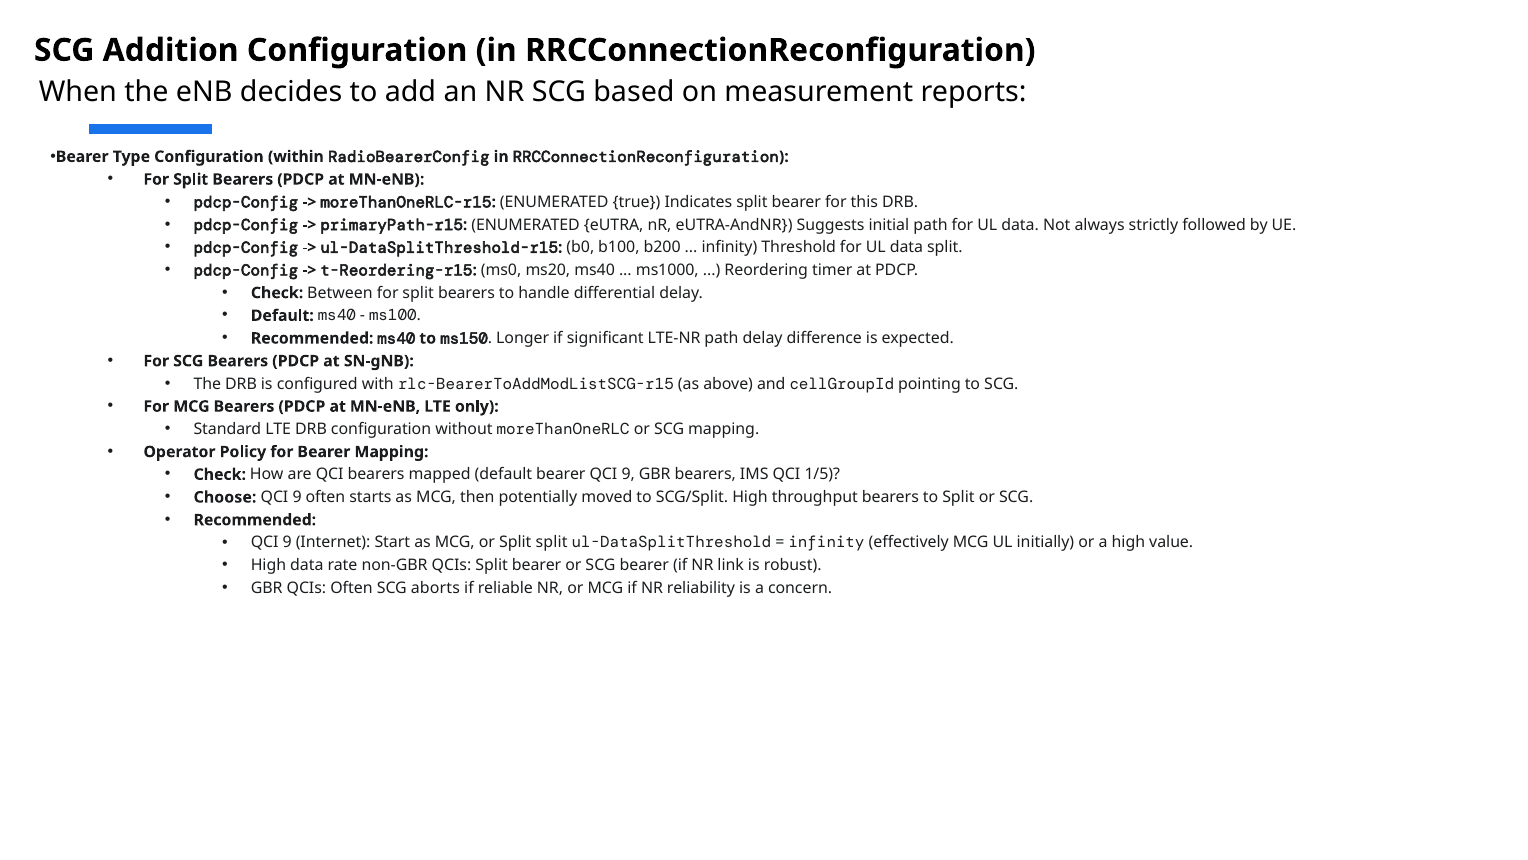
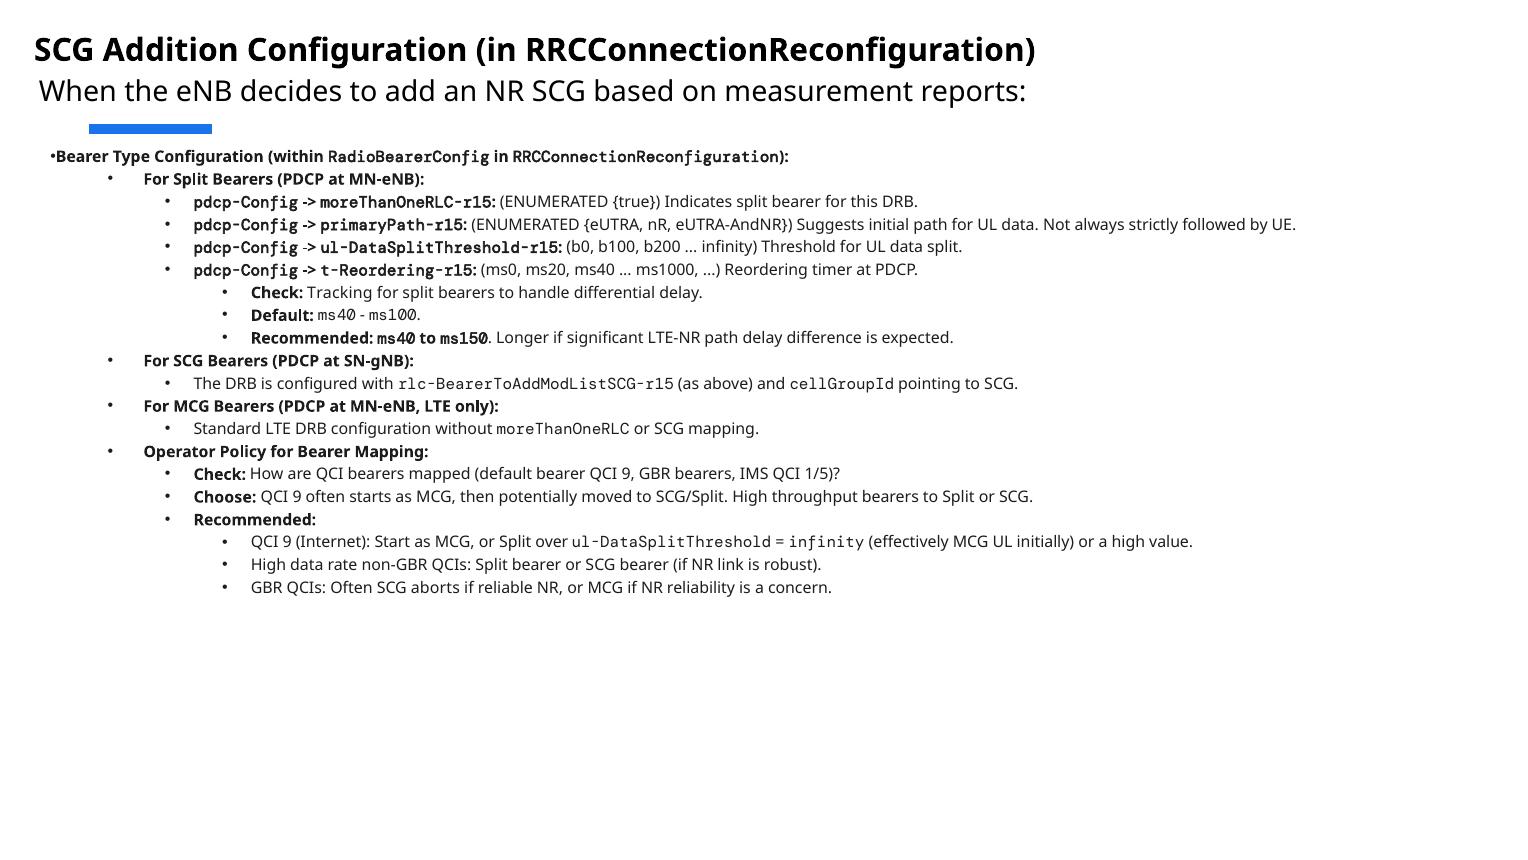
Between: Between -> Tracking (340, 293)
Split split: split -> over (552, 542)
